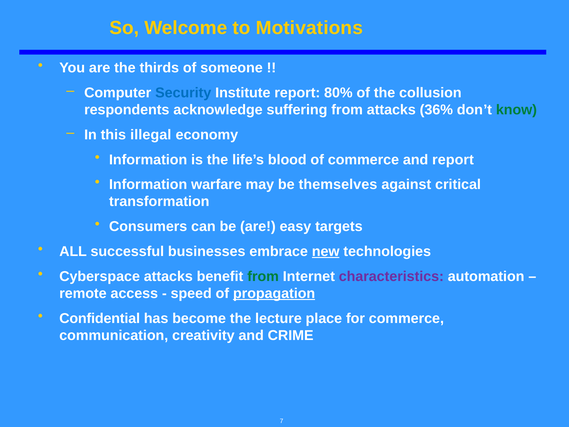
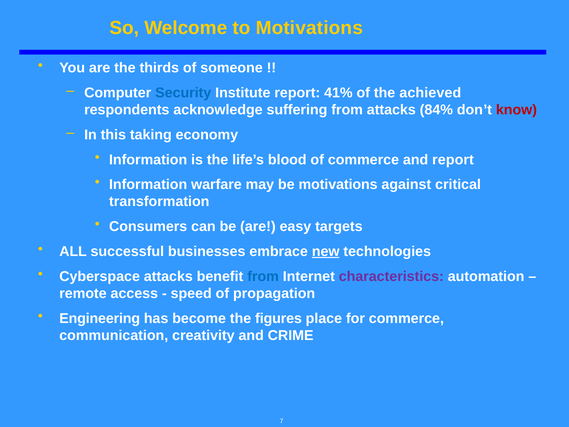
80%: 80% -> 41% (338, 93)
collusion: collusion -> achieved (430, 93)
36%: 36% -> 84% (436, 110)
know colour: green -> red (516, 110)
illegal: illegal -> taking (151, 135)
be themselves: themselves -> motivations (338, 184)
from colour: green -> blue (263, 276)
propagation underline: present -> none (274, 293)
Confidential: Confidential -> Engineering (100, 318)
lecture: lecture -> figures (279, 318)
